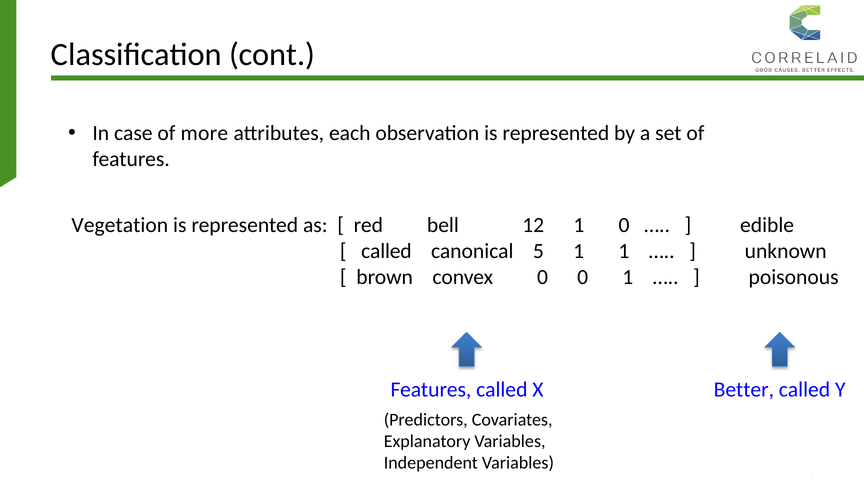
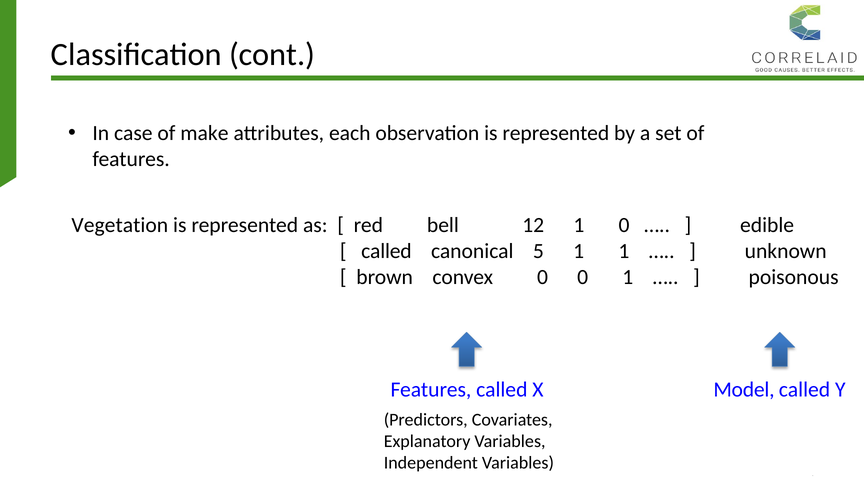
more: more -> make (204, 133)
Better: Better -> Model (744, 389)
